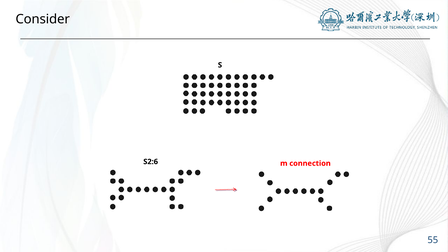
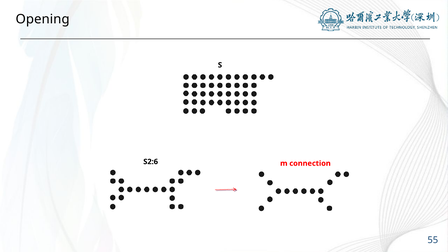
Consider: Consider -> Opening (43, 19)
